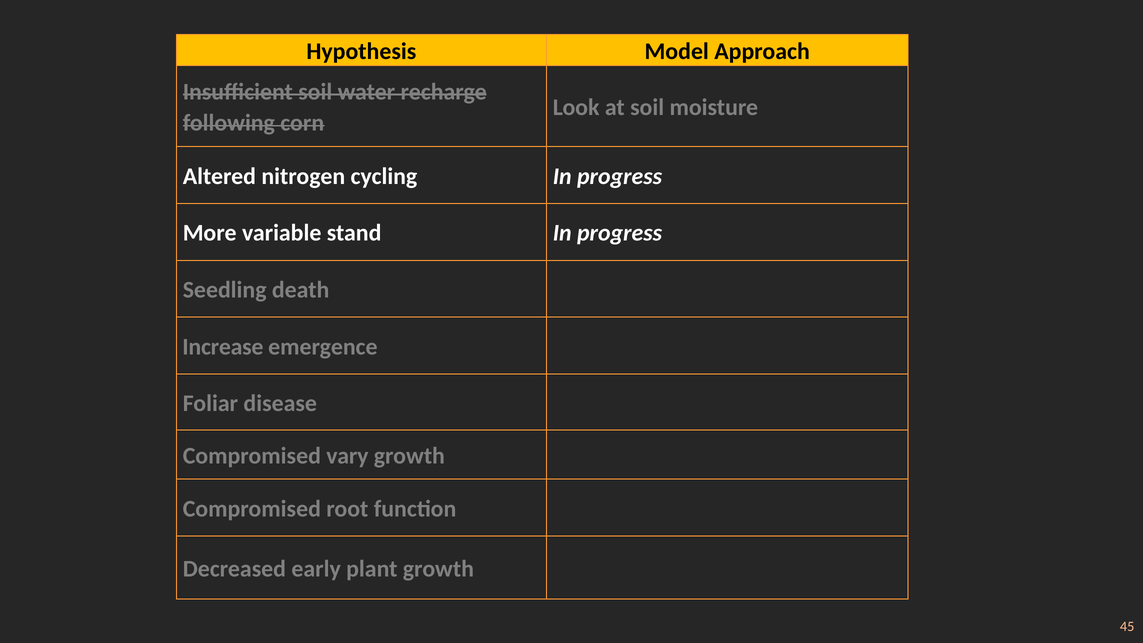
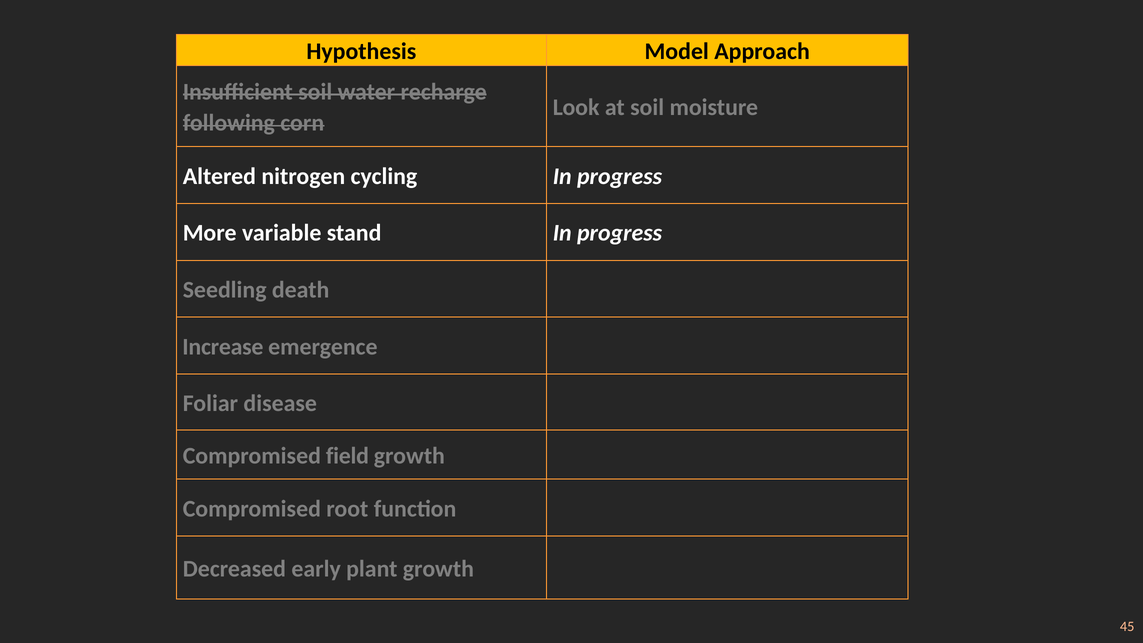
vary: vary -> field (347, 456)
